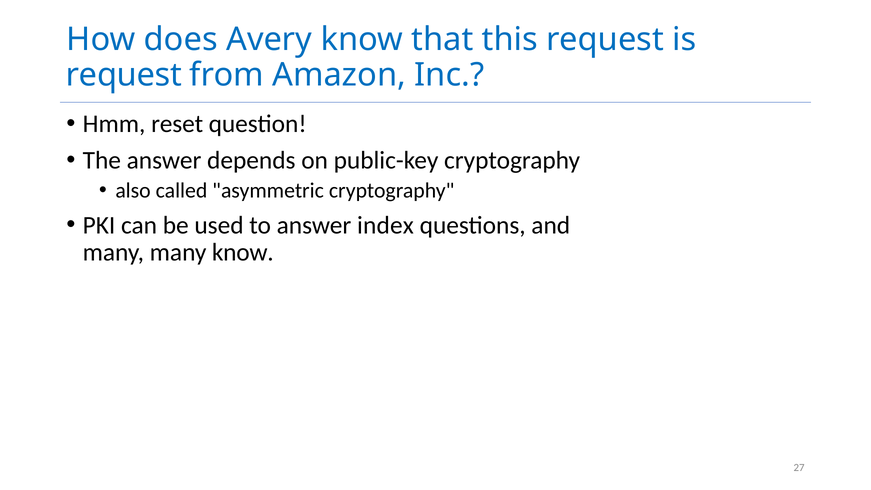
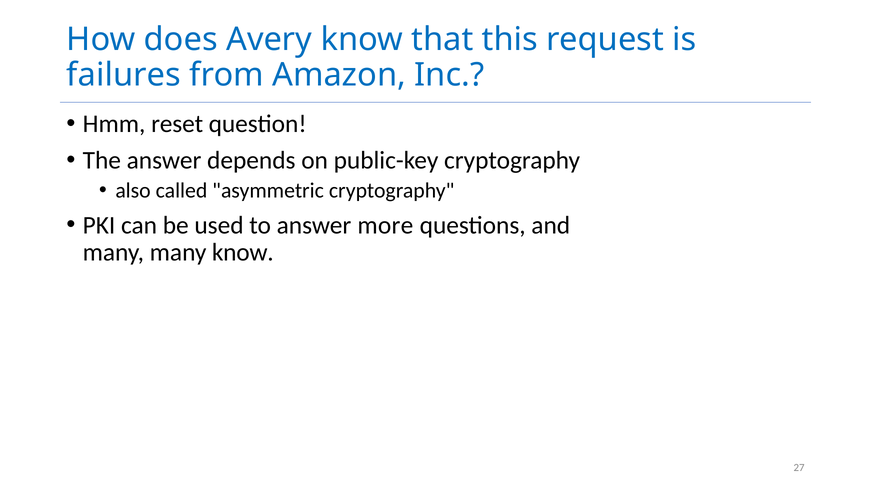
request: request -> failures (124, 75)
index: index -> more (385, 225)
